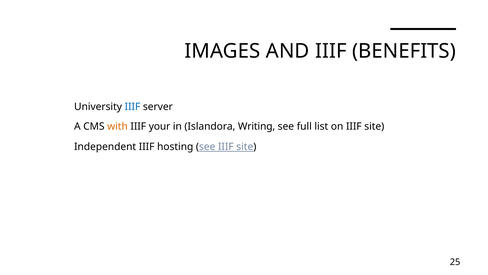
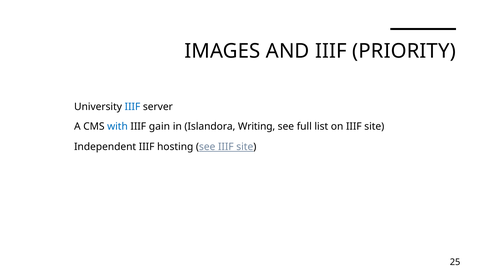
BENEFITS: BENEFITS -> PRIORITY (404, 51)
with colour: orange -> blue (118, 126)
your: your -> gain (159, 126)
